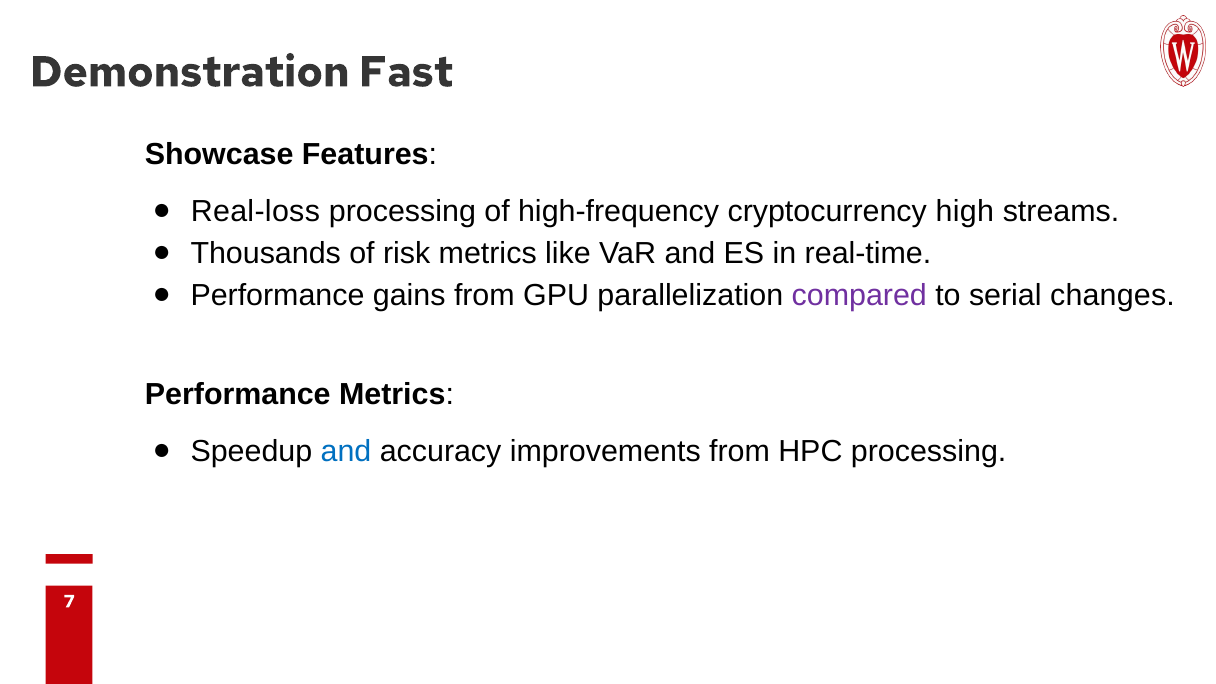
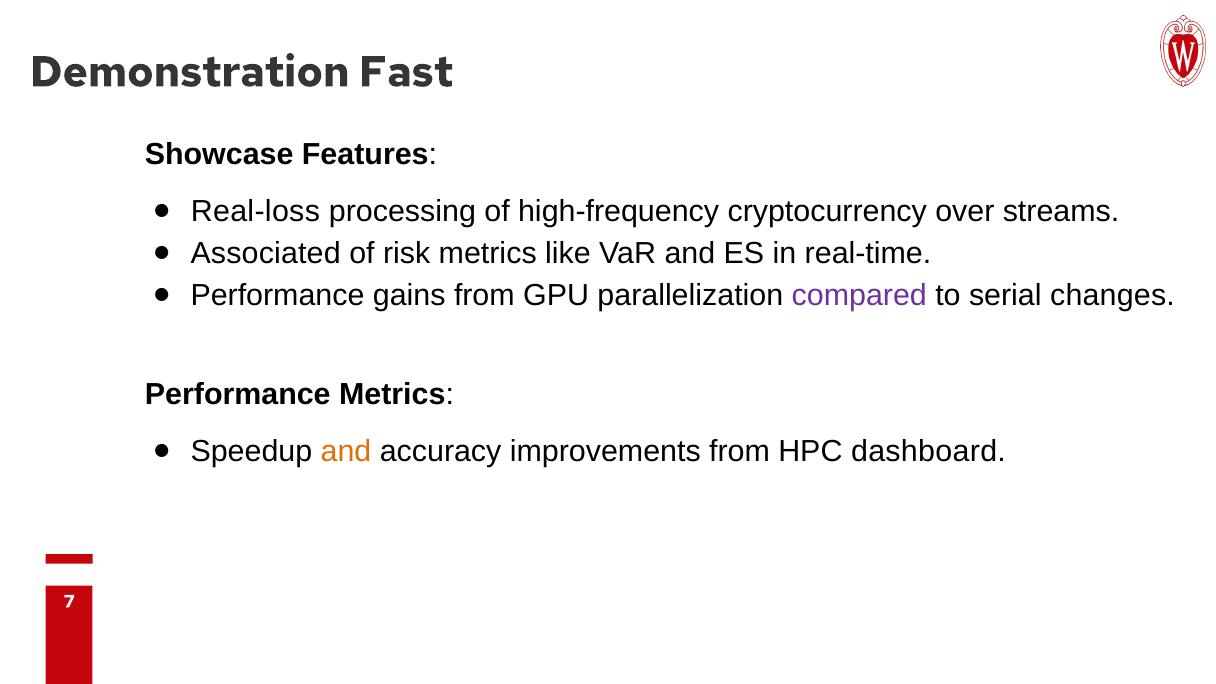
high: high -> over (965, 211)
Thousands: Thousands -> Associated (266, 253)
and colour: blue -> orange (346, 451)
HPC processing: processing -> dashboard (928, 451)
